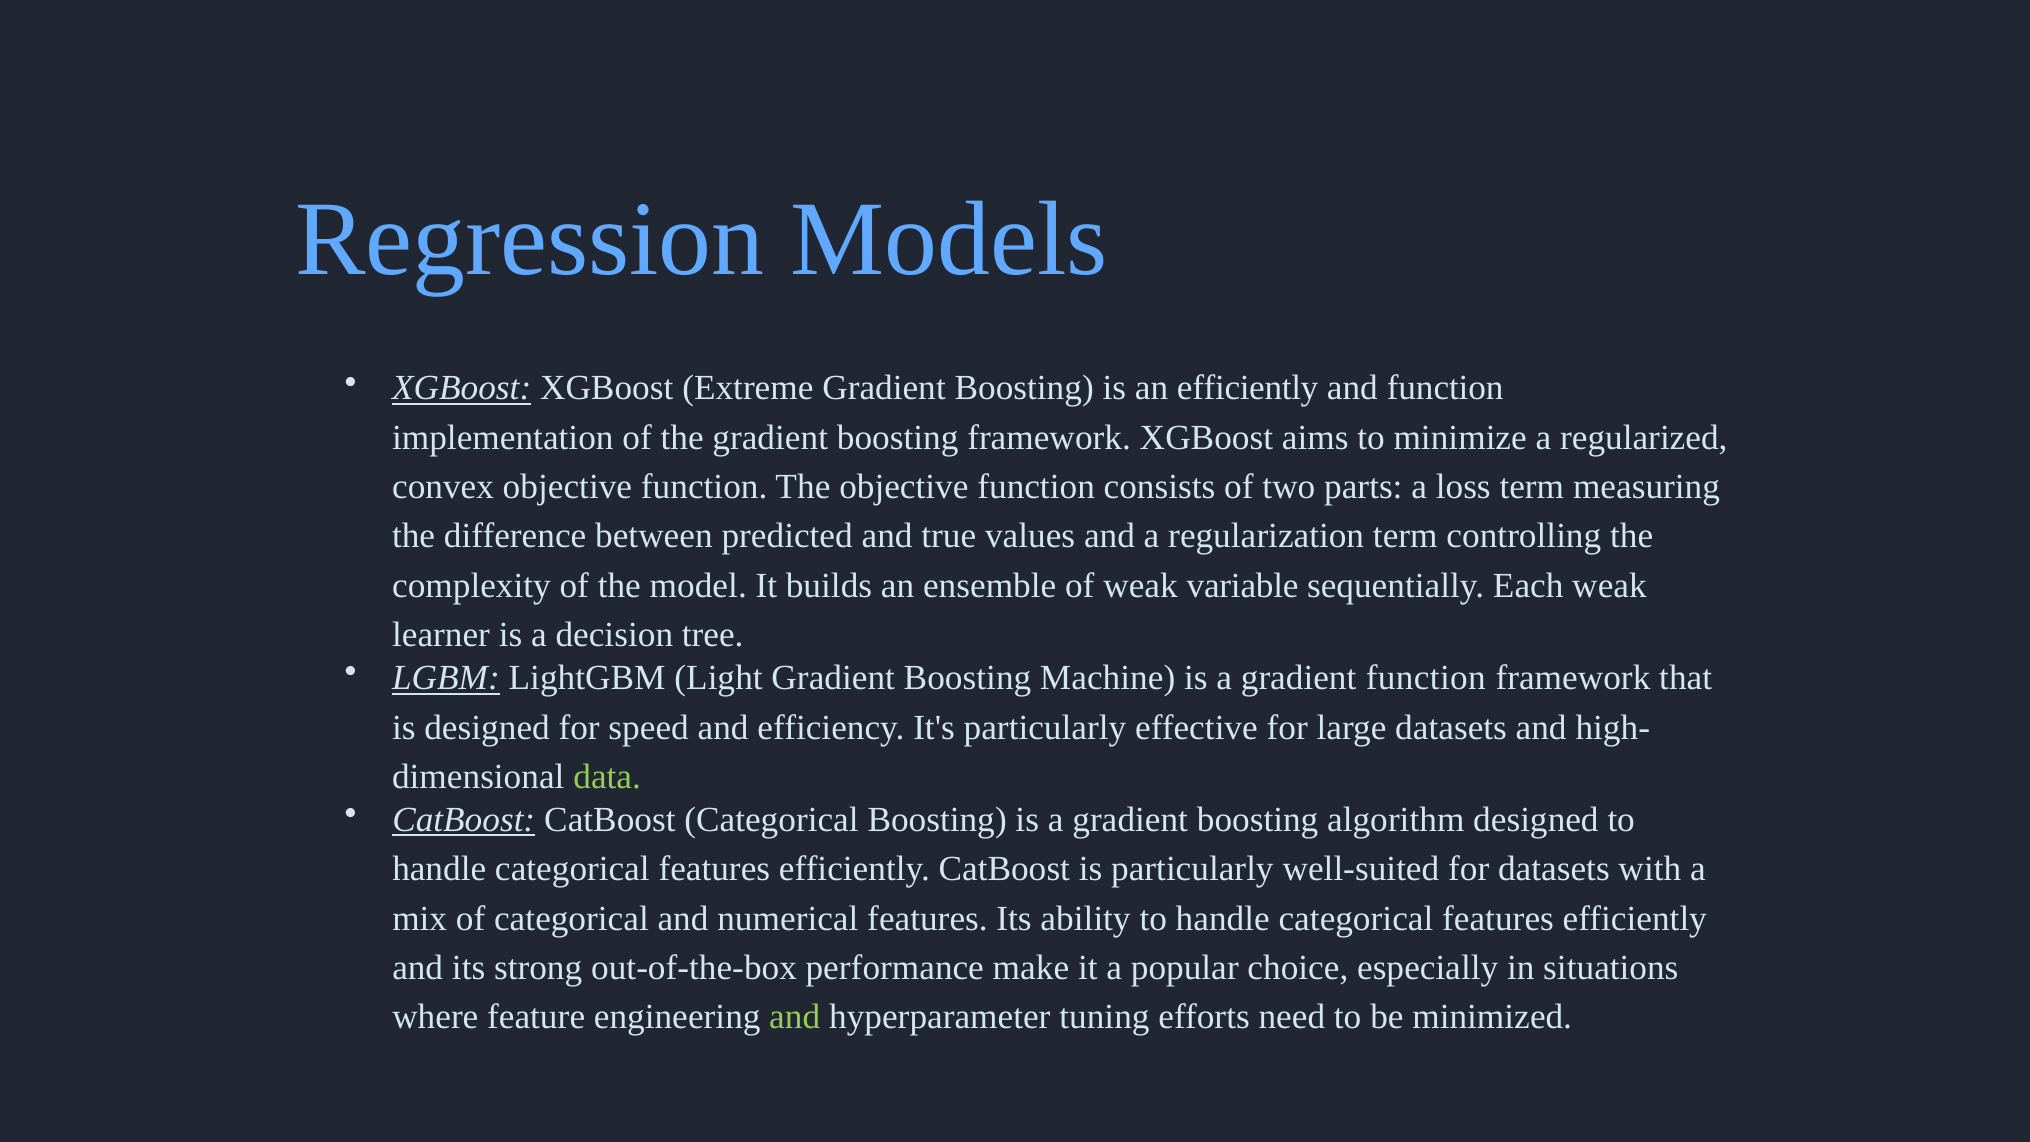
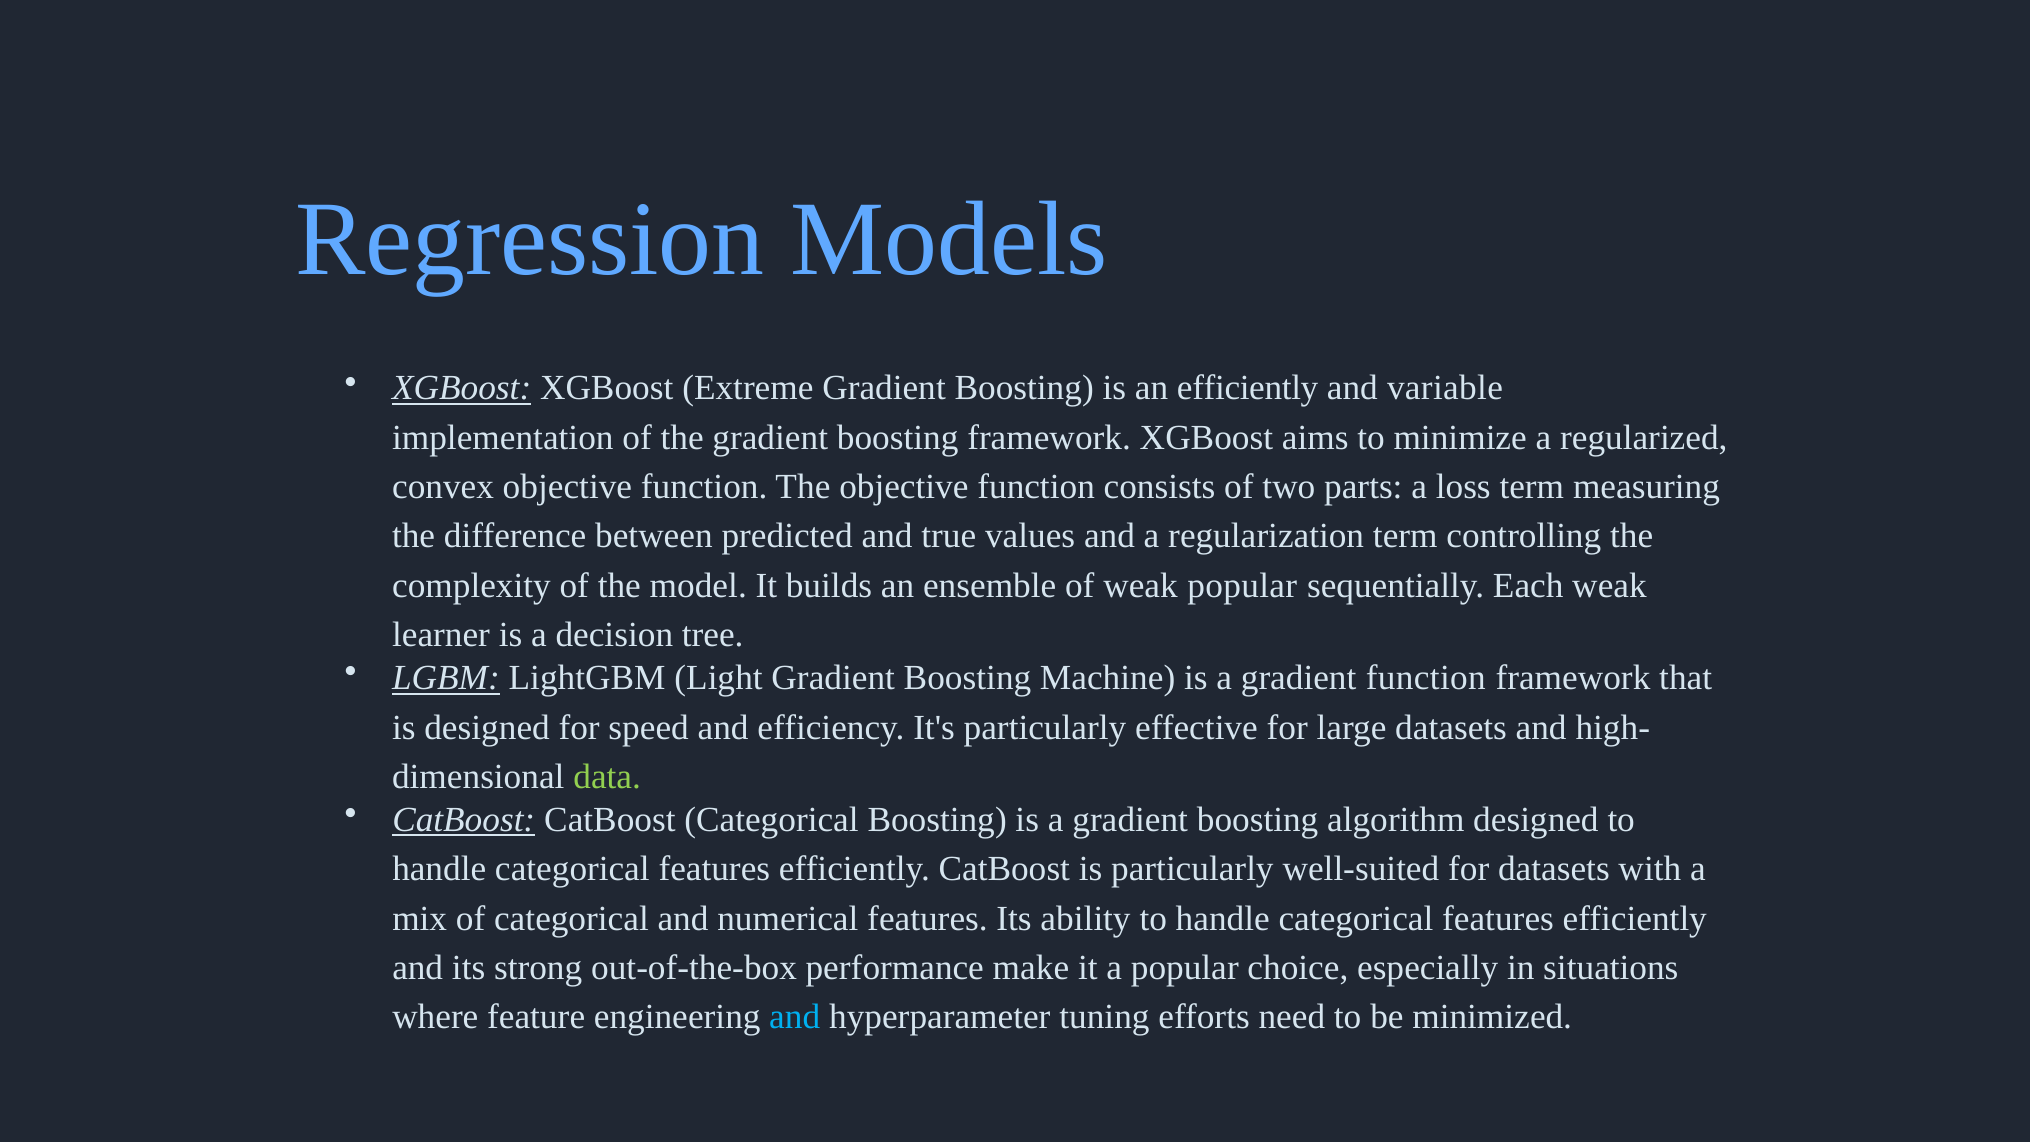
and function: function -> variable (1445, 388)
weak variable: variable -> popular (1242, 586)
and colour: light green -> light blue (795, 1017)
